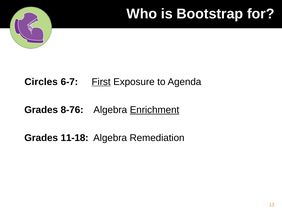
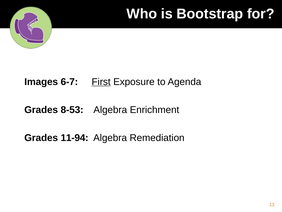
Circles: Circles -> Images (41, 82)
8-76: 8-76 -> 8-53 (72, 110)
Enrichment underline: present -> none (155, 110)
11-18: 11-18 -> 11-94 (75, 138)
